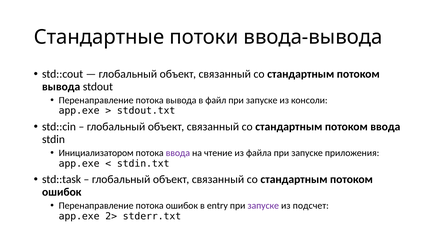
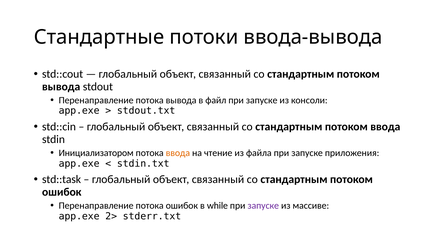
ввода colour: purple -> orange (178, 153)
entry: entry -> while (217, 206)
подсчет: подсчет -> массиве (311, 206)
